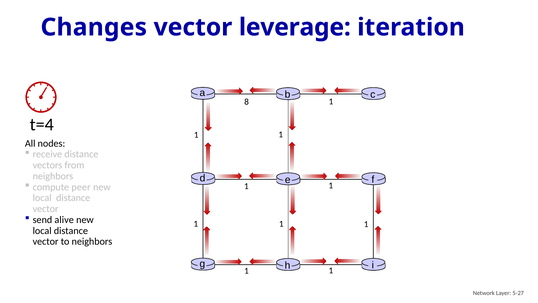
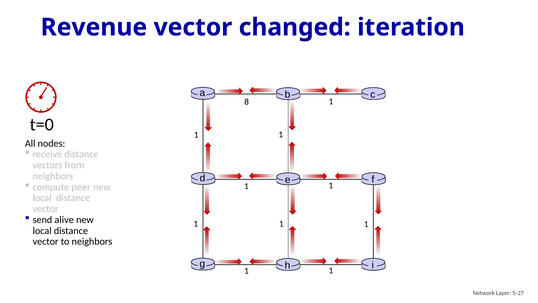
Changes: Changes -> Revenue (94, 27)
leverage: leverage -> changed (295, 27)
t=4: t=4 -> t=0 (42, 124)
